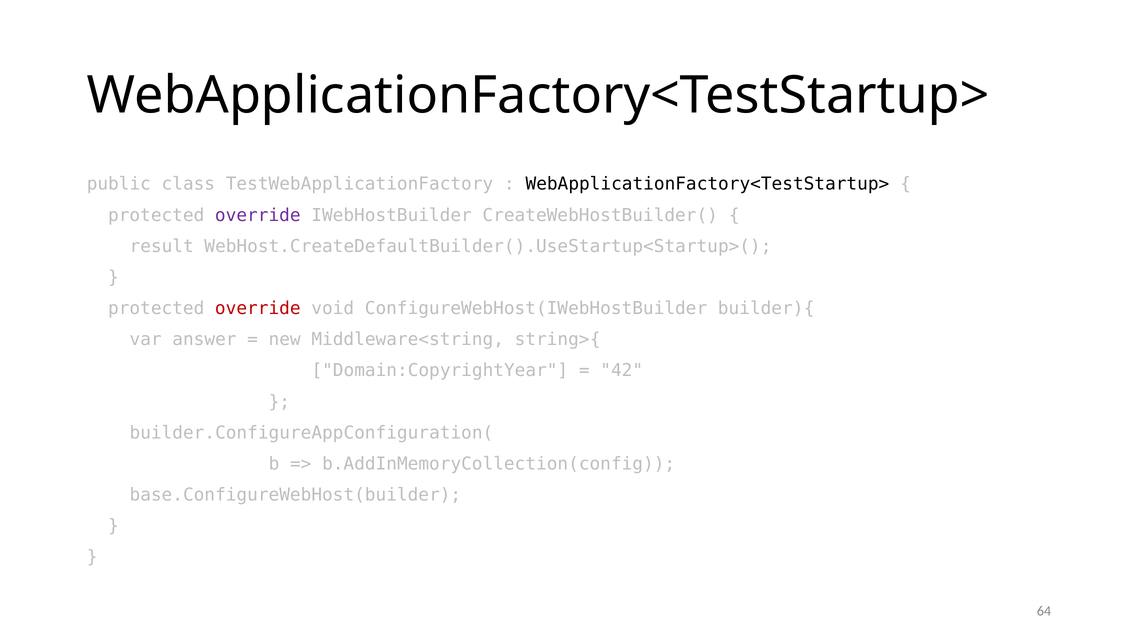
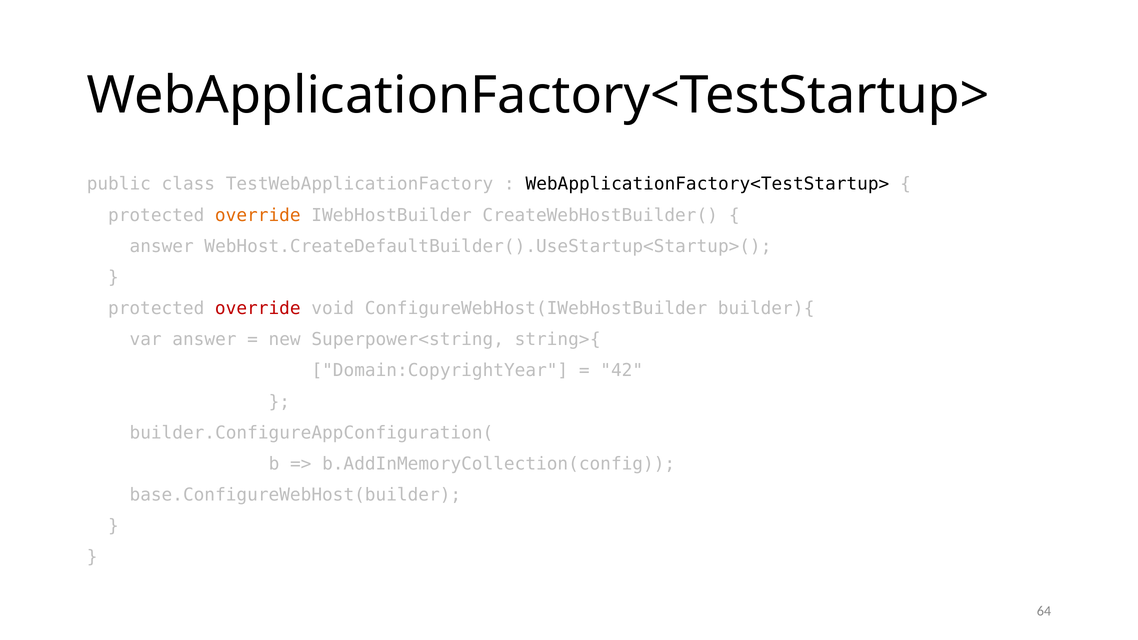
override colour: purple -> orange (258, 215)
result: result -> answer (162, 246)
Middleware<string: Middleware<string -> Superpower<string (408, 340)
